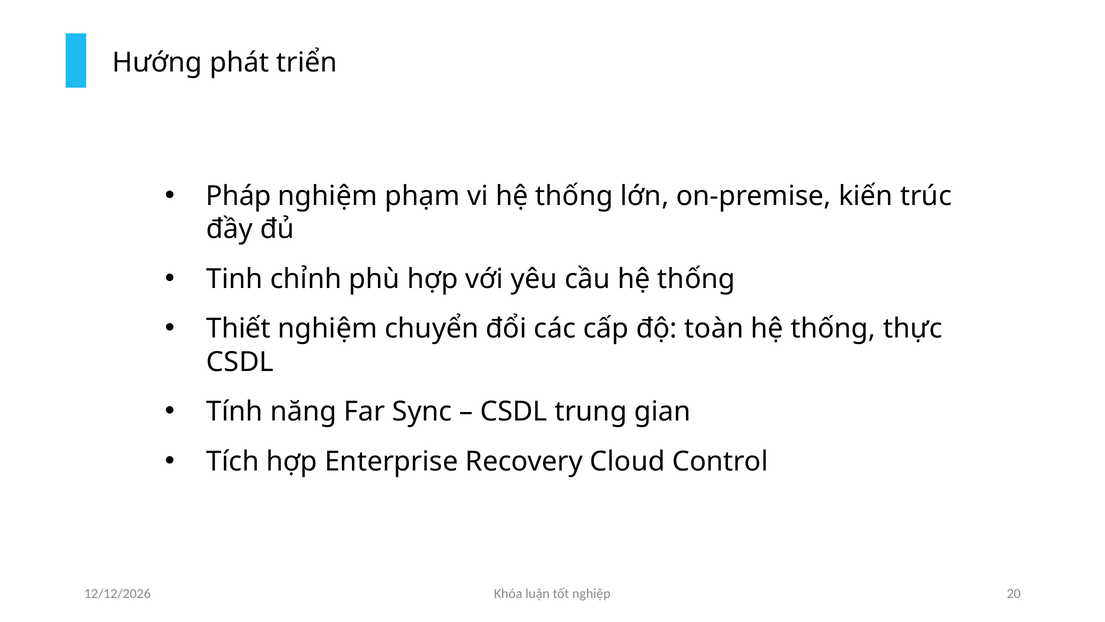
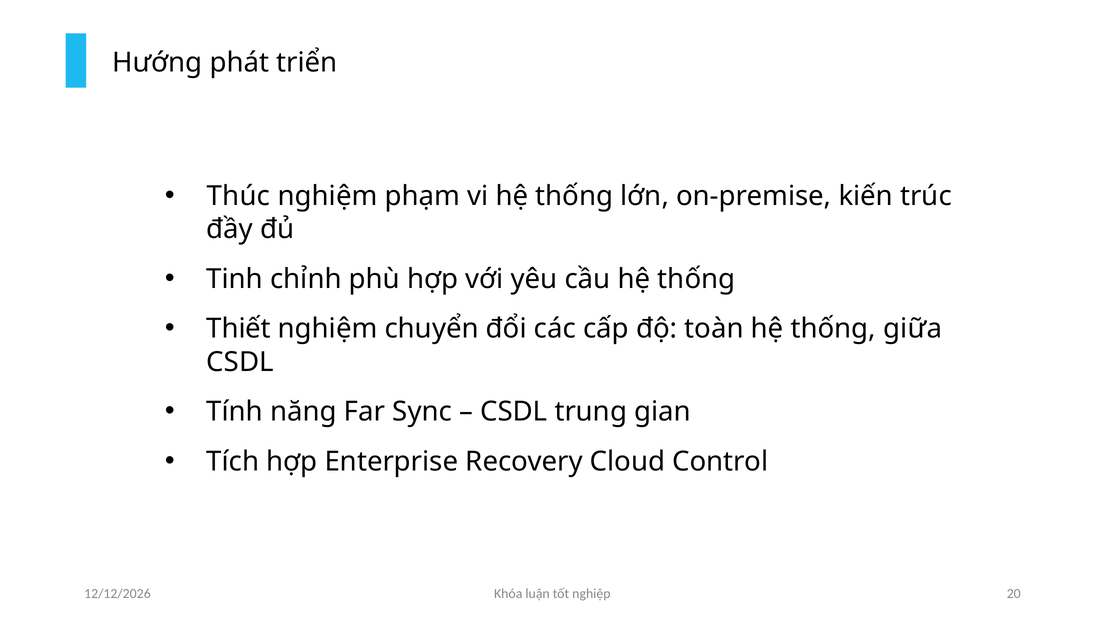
Pháp: Pháp -> Thúc (238, 196)
thực: thực -> giữa (913, 329)
